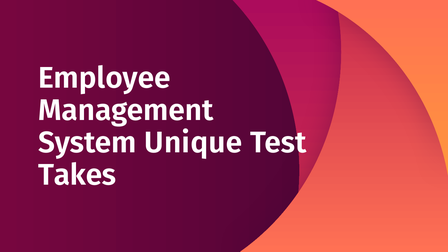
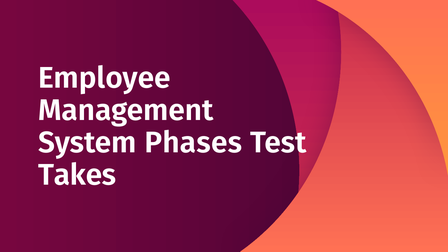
Unique: Unique -> Phases (193, 143)
